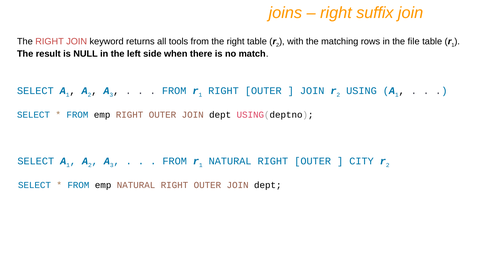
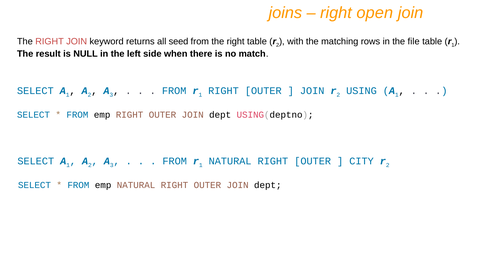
suffix: suffix -> open (375, 13)
tools: tools -> seed (179, 41)
